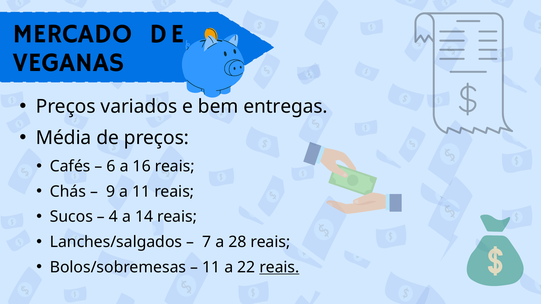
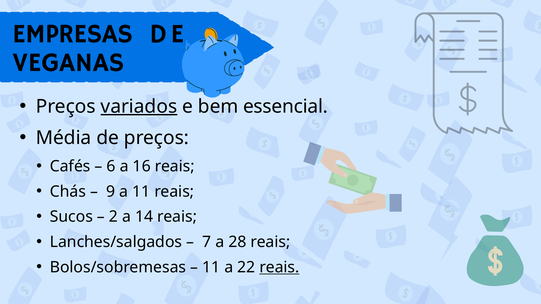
MERCADO: MERCADO -> EMPRESAS (73, 34)
variados underline: none -> present (139, 107)
entregas: entregas -> essencial (286, 107)
4: 4 -> 2 (113, 217)
